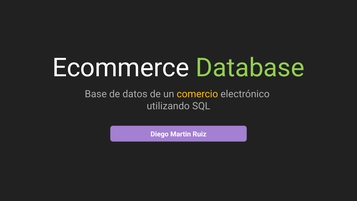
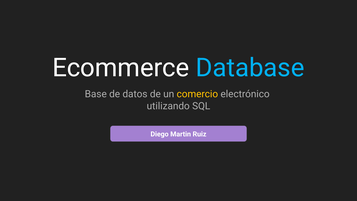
Database colour: light green -> light blue (250, 68)
